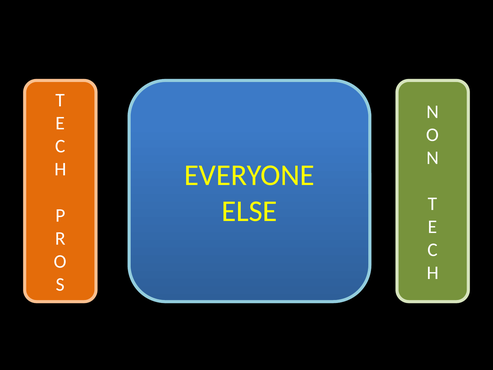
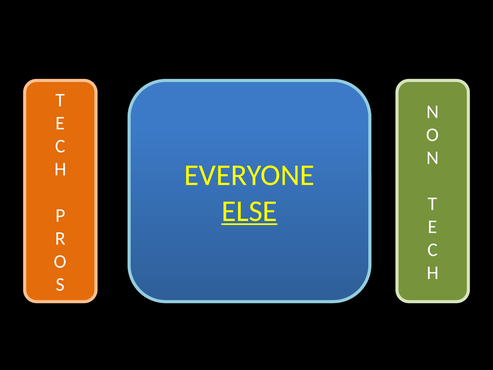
ELSE underline: none -> present (249, 211)
